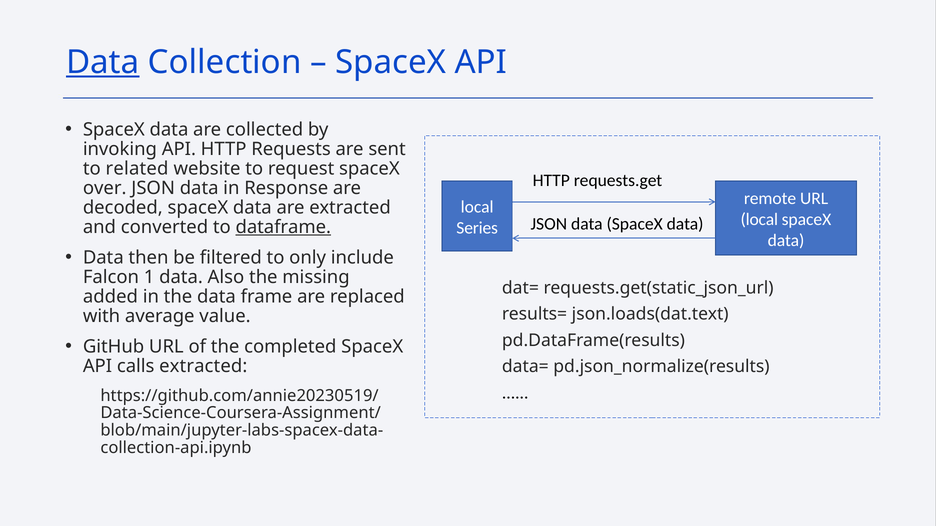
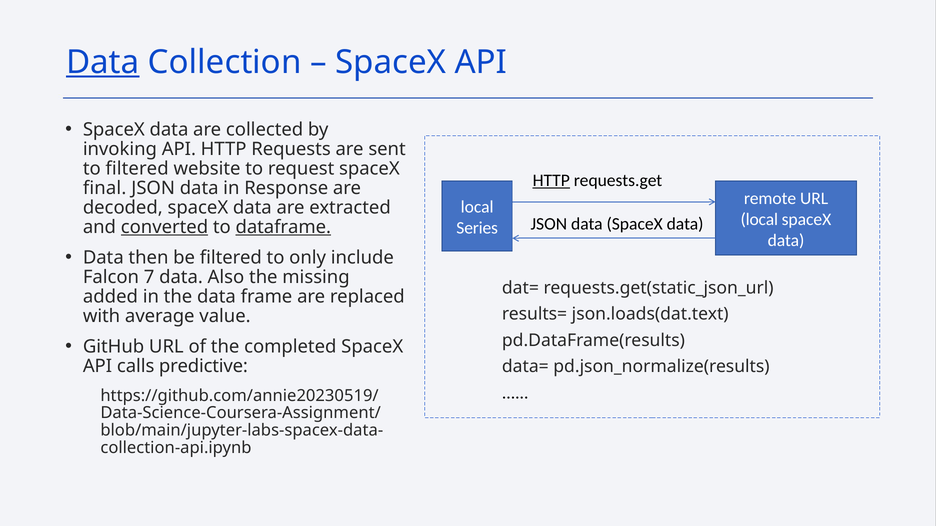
to related: related -> filtered (137, 169)
HTTP underline: none -> present (551, 180)
over: over -> final (105, 188)
converted underline: none -> present (164, 227)
1: 1 -> 7 (149, 277)
calls extracted: extracted -> predictive (203, 366)
